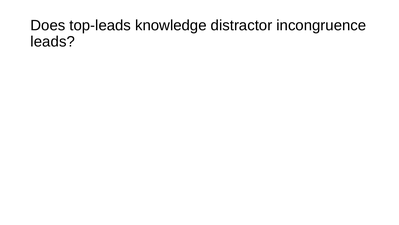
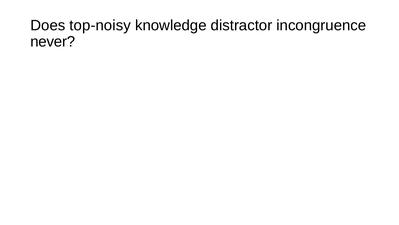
top-leads: top-leads -> top-noisy (100, 25)
leads: leads -> never (53, 42)
